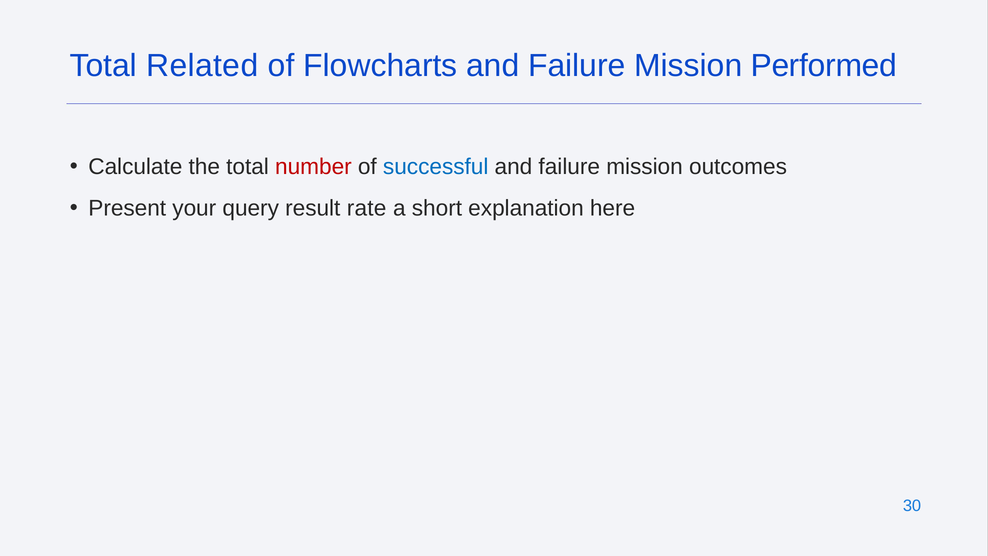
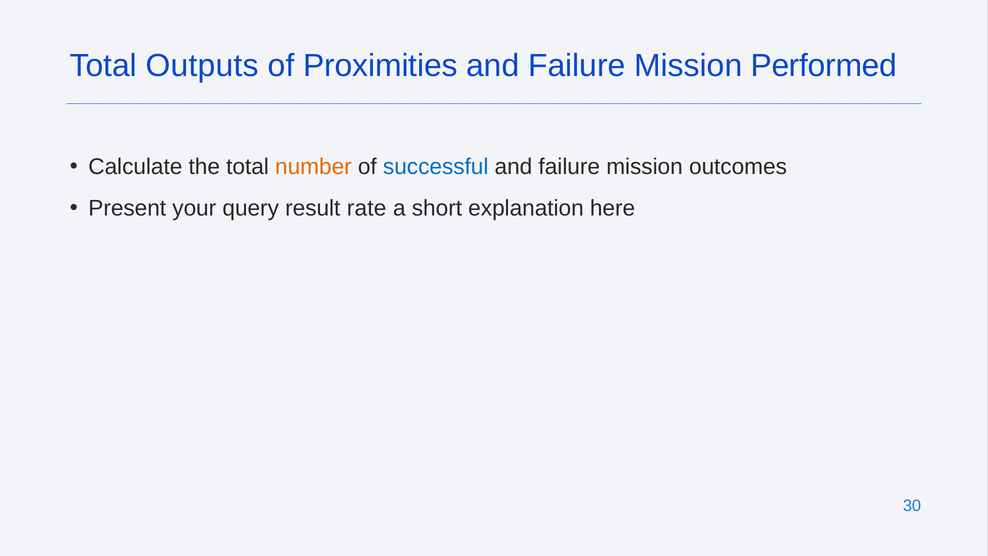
Related: Related -> Outputs (202, 66)
Flowcharts: Flowcharts -> Proximities (380, 66)
number colour: red -> orange (313, 167)
